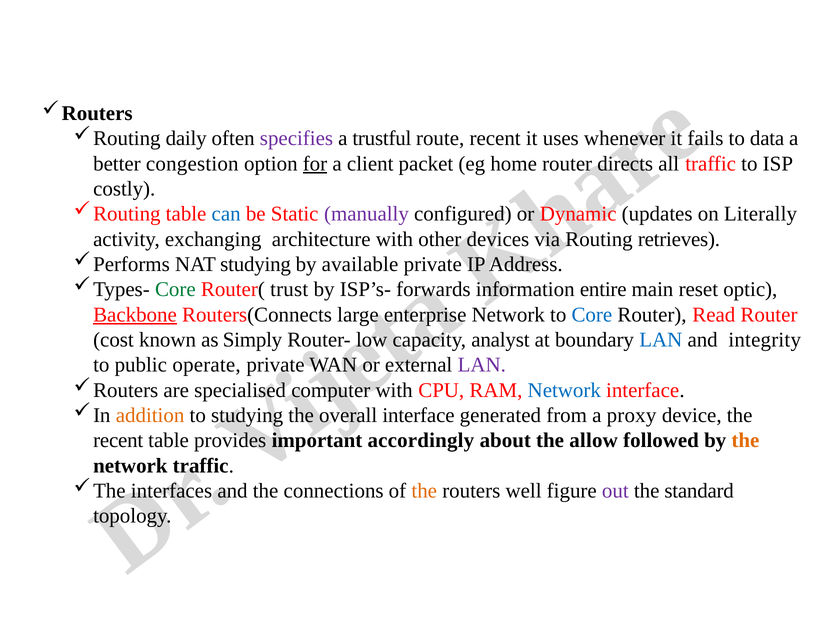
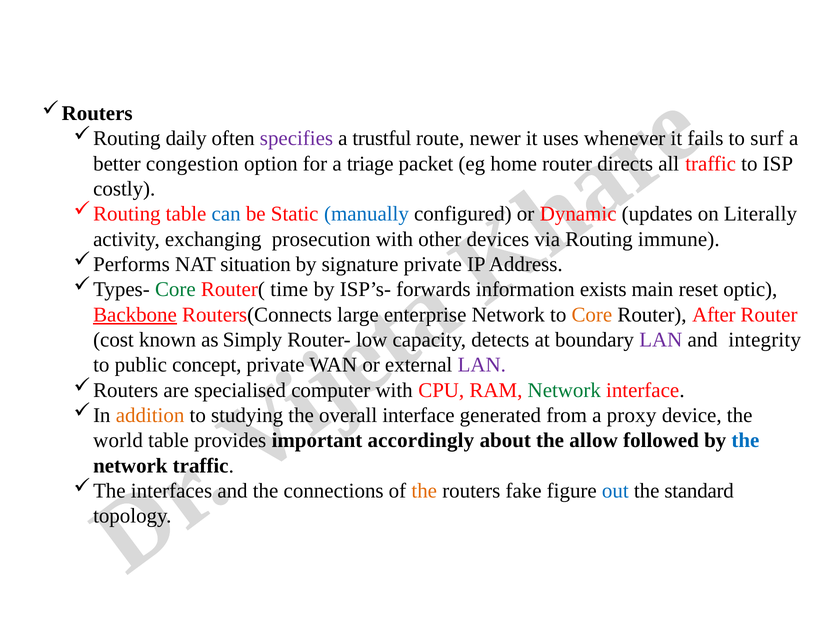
route recent: recent -> newer (495, 138)
data: data -> surf (767, 138)
for underline: present -> none (315, 164)
client: client -> triage (370, 164)
manually colour: purple -> blue (366, 214)
architecture: architecture -> prosecution (321, 239)
retrieves: retrieves -> immune (679, 239)
NAT studying: studying -> situation (256, 264)
available: available -> signature (360, 264)
trust: trust -> time (289, 289)
entire: entire -> exists (603, 289)
Core colour: blue -> orange (592, 314)
Read: Read -> After (714, 314)
analyst: analyst -> detects (500, 340)
LAN colour: blue -> purple (661, 340)
operate: operate -> concept (207, 365)
Network colour: blue -> green (564, 390)
recent: recent -> world (118, 440)
the colour: orange -> blue (745, 440)
well: well -> fake (524, 490)
out colour: purple -> blue (615, 490)
